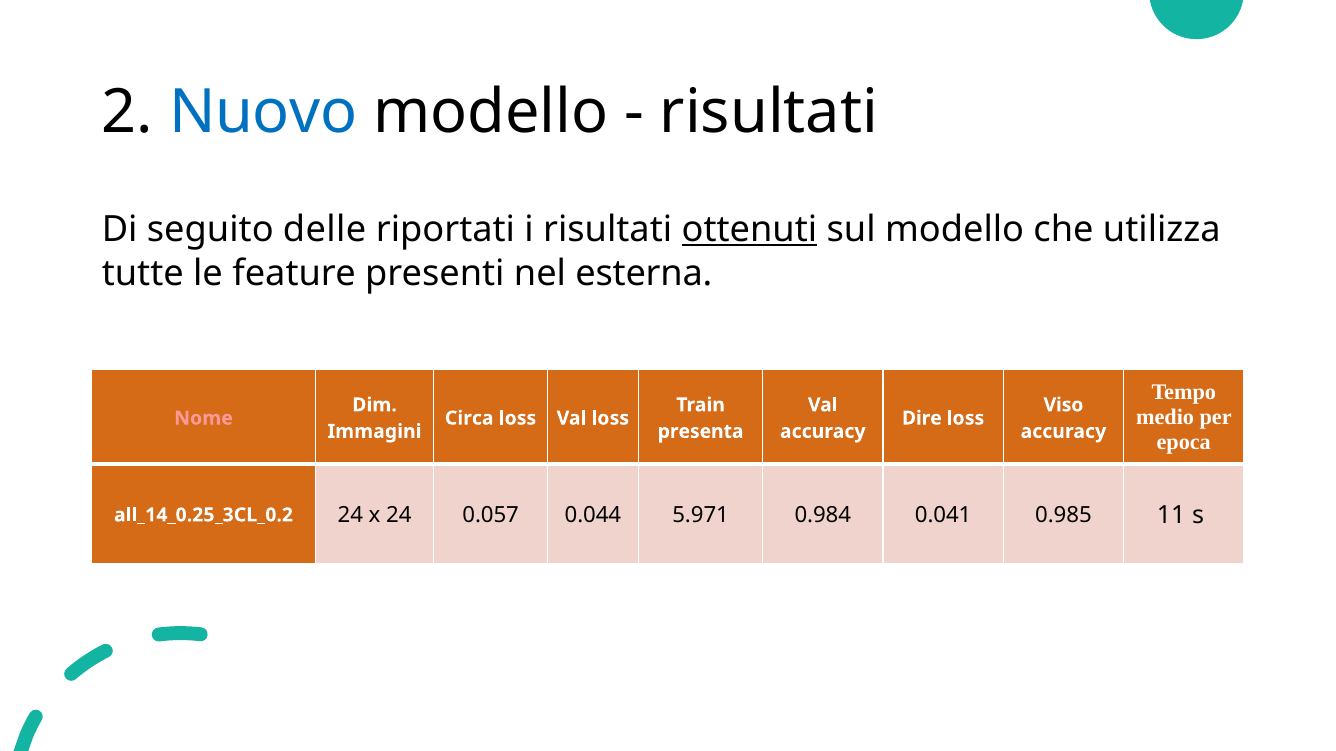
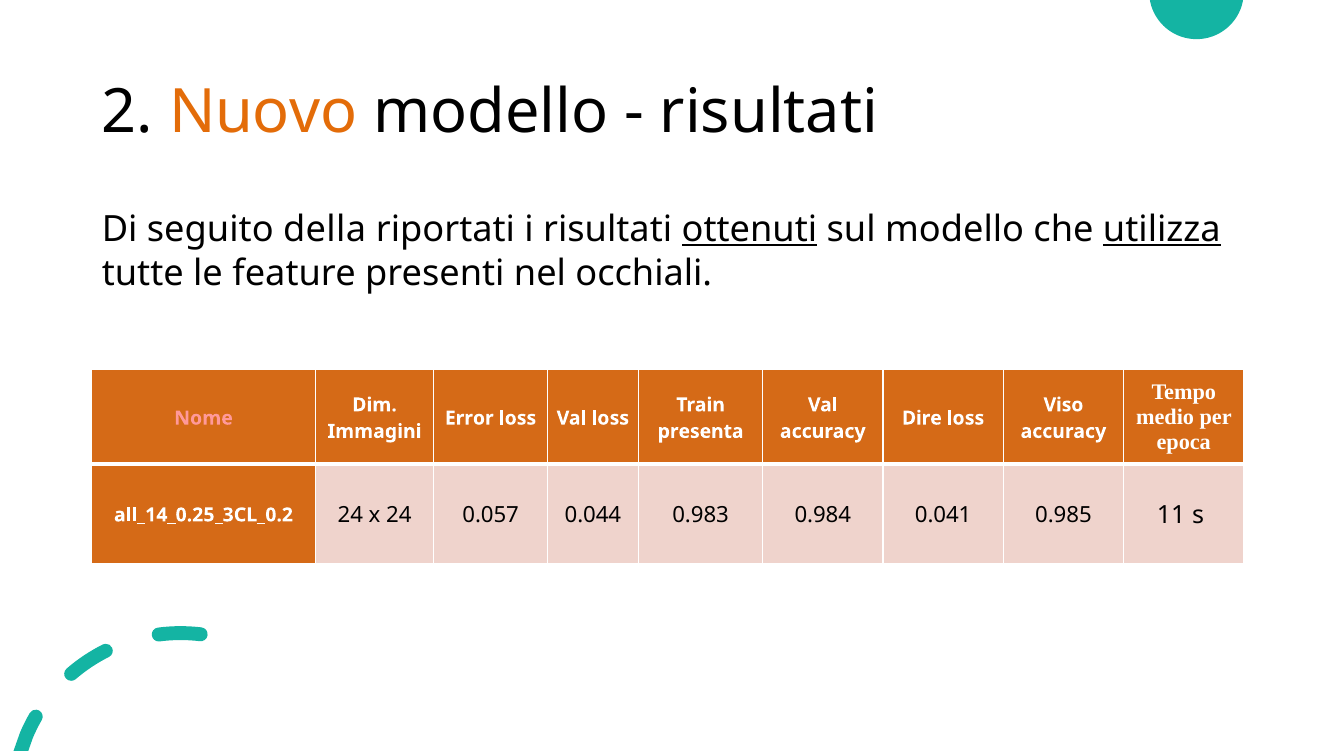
Nuovo colour: blue -> orange (263, 112)
delle: delle -> della (325, 229)
utilizza underline: none -> present (1162, 229)
esterna: esterna -> occhiali (644, 274)
Circa: Circa -> Error (469, 418)
5.971: 5.971 -> 0.983 (701, 515)
